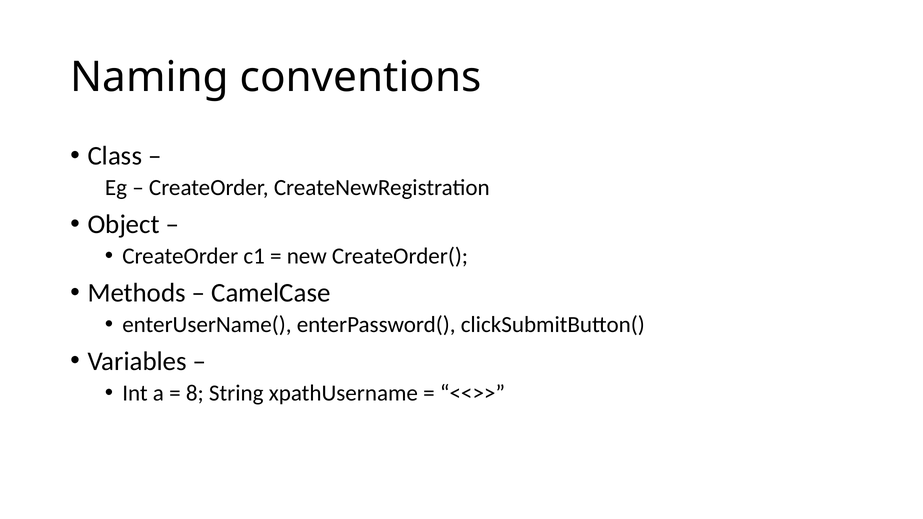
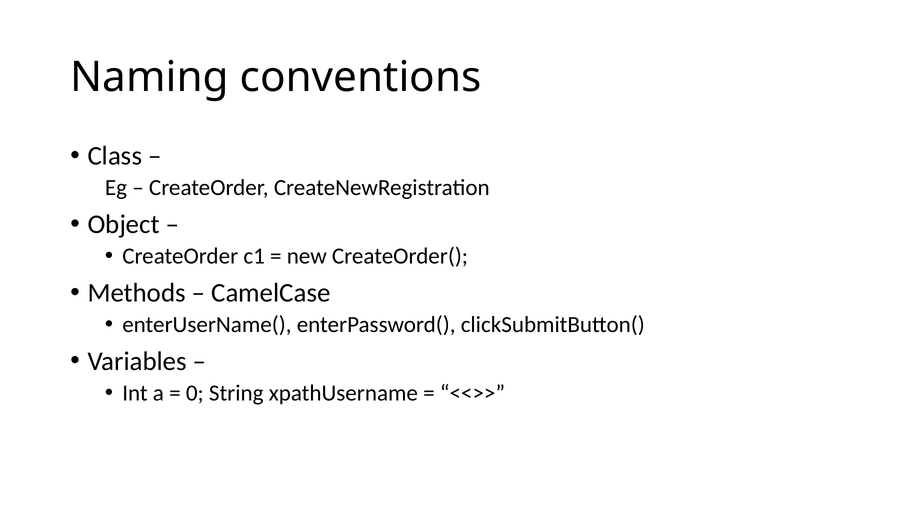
8: 8 -> 0 (195, 393)
